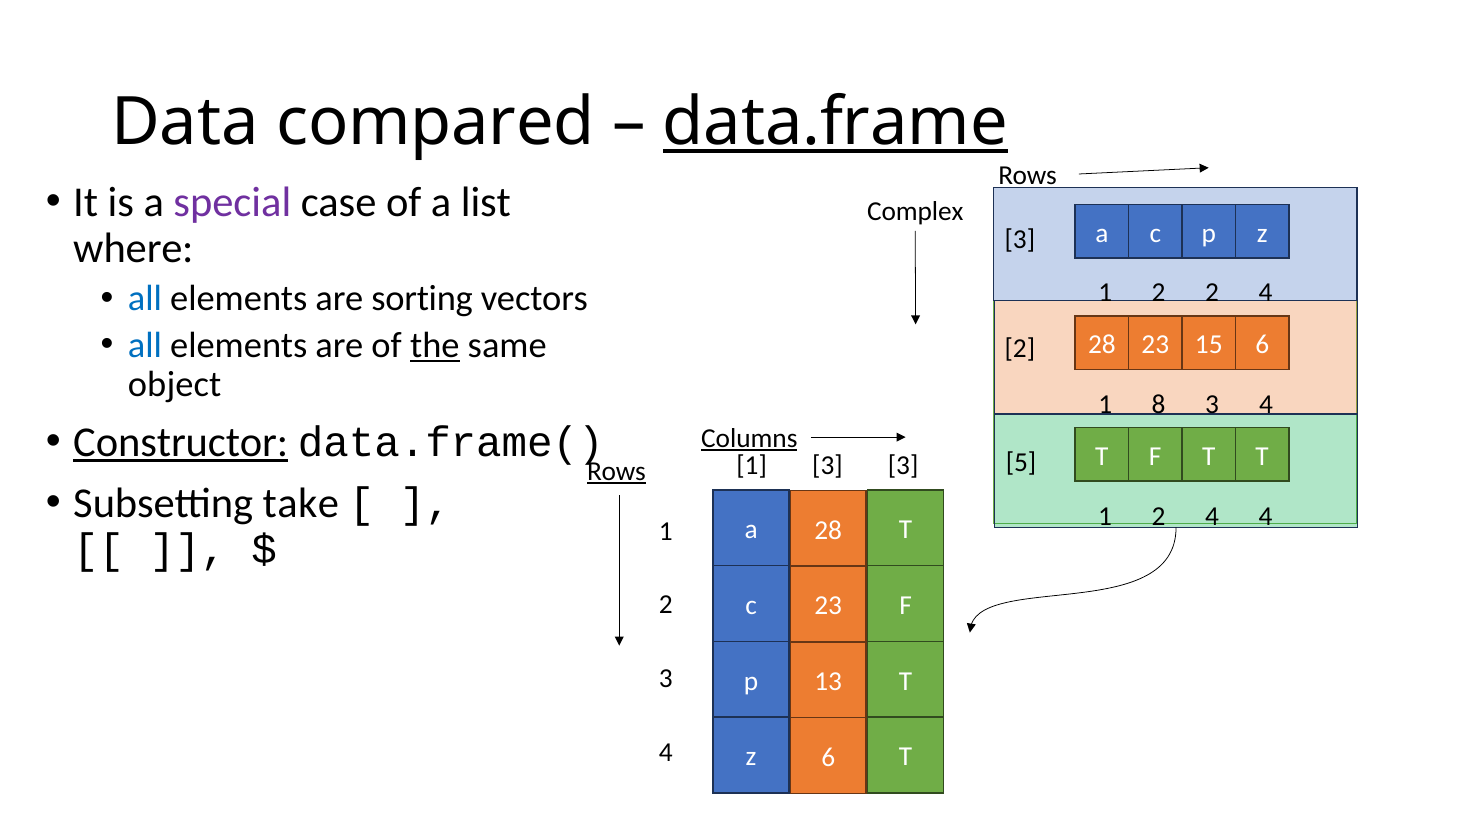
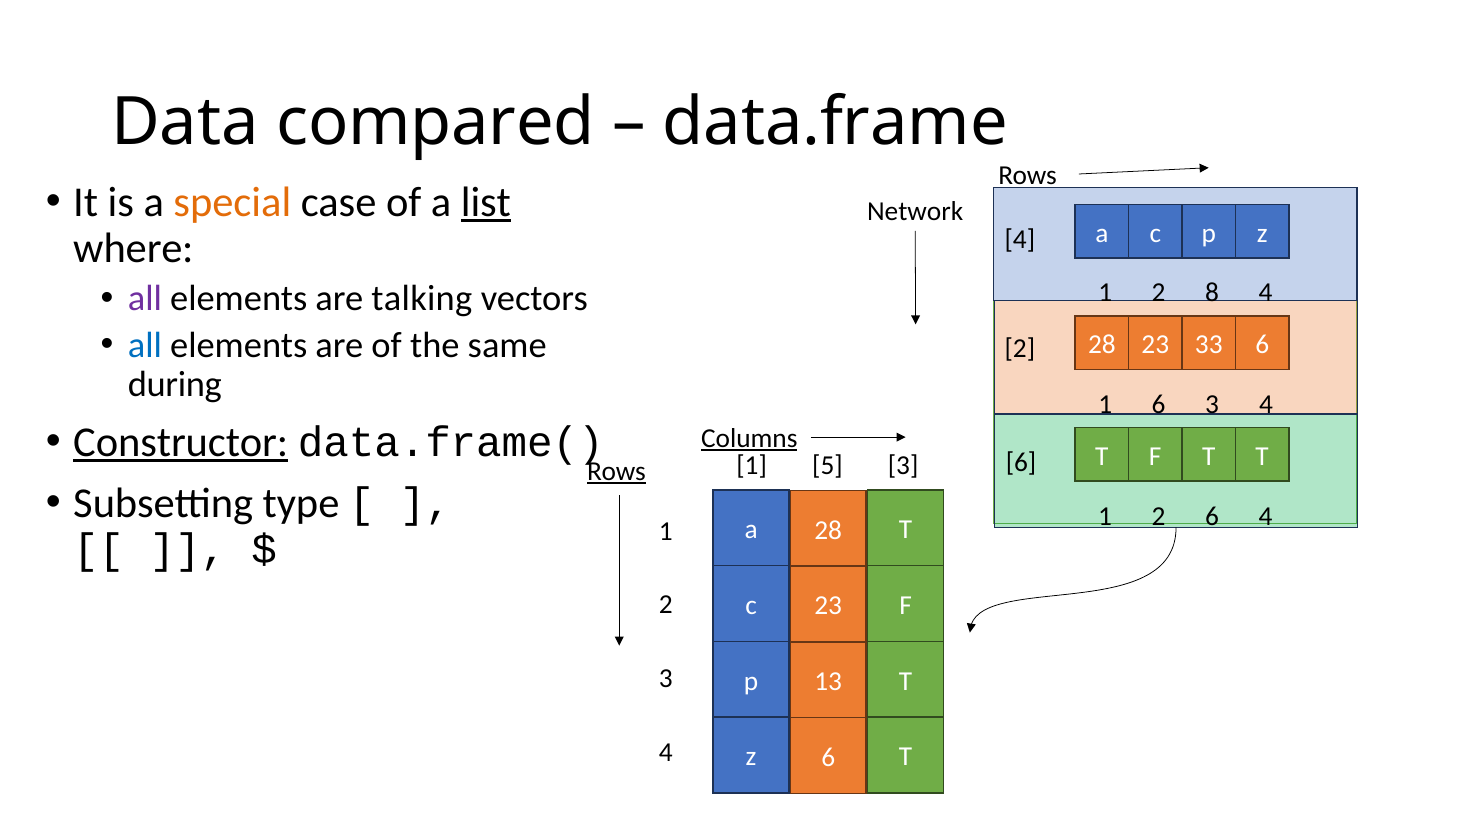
data.frame underline: present -> none (835, 122)
special colour: purple -> orange (232, 202)
list underline: none -> present (486, 202)
Complex: Complex -> Network (915, 211)
3: 3 -> 4 (1020, 239)
all colour: blue -> purple (145, 298)
sorting: sorting -> talking (422, 298)
2 2: 2 -> 8 (1212, 293)
the underline: present -> none (435, 345)
15: 15 -> 33 (1209, 345)
object: object -> during (175, 385)
1 8: 8 -> 6 (1159, 405)
5: 5 -> 6 (1021, 462)
1 3: 3 -> 5 (827, 466)
take: take -> type (301, 504)
1 2 4: 4 -> 6 (1212, 516)
